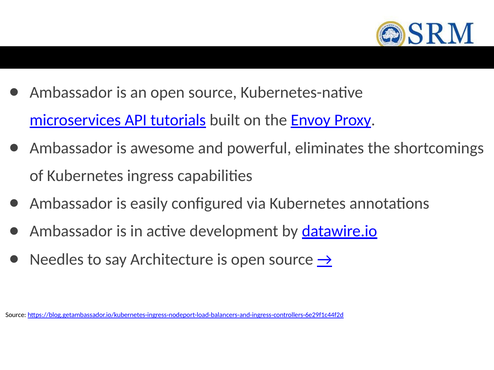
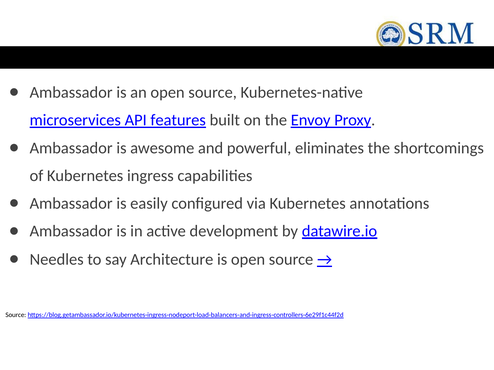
tutorials: tutorials -> features (178, 120)
